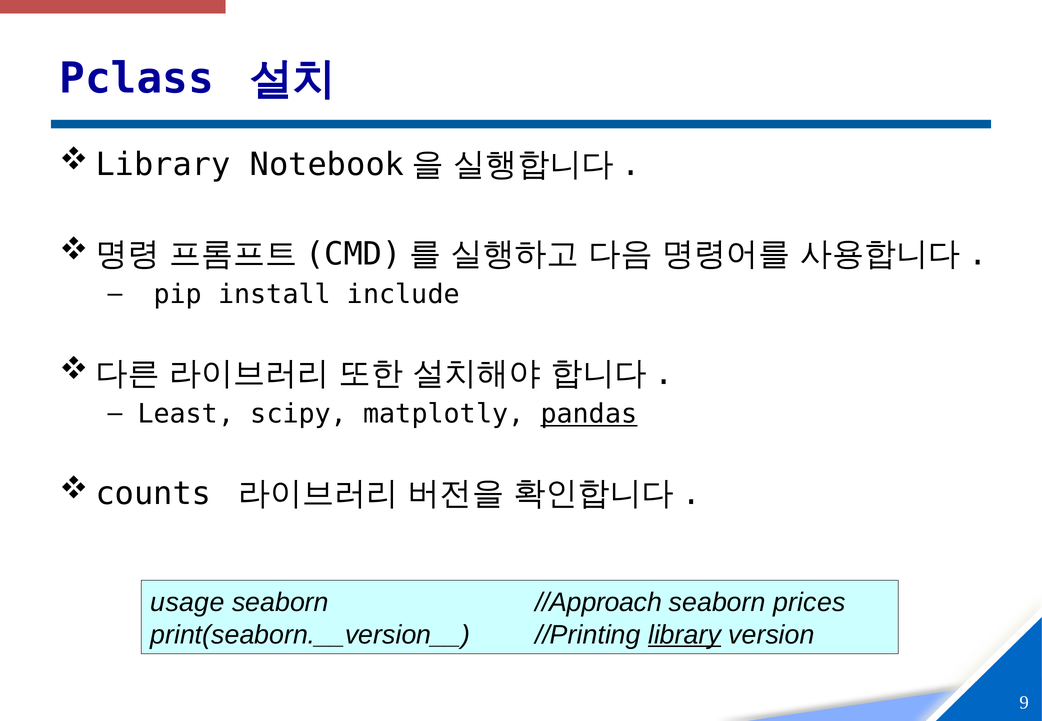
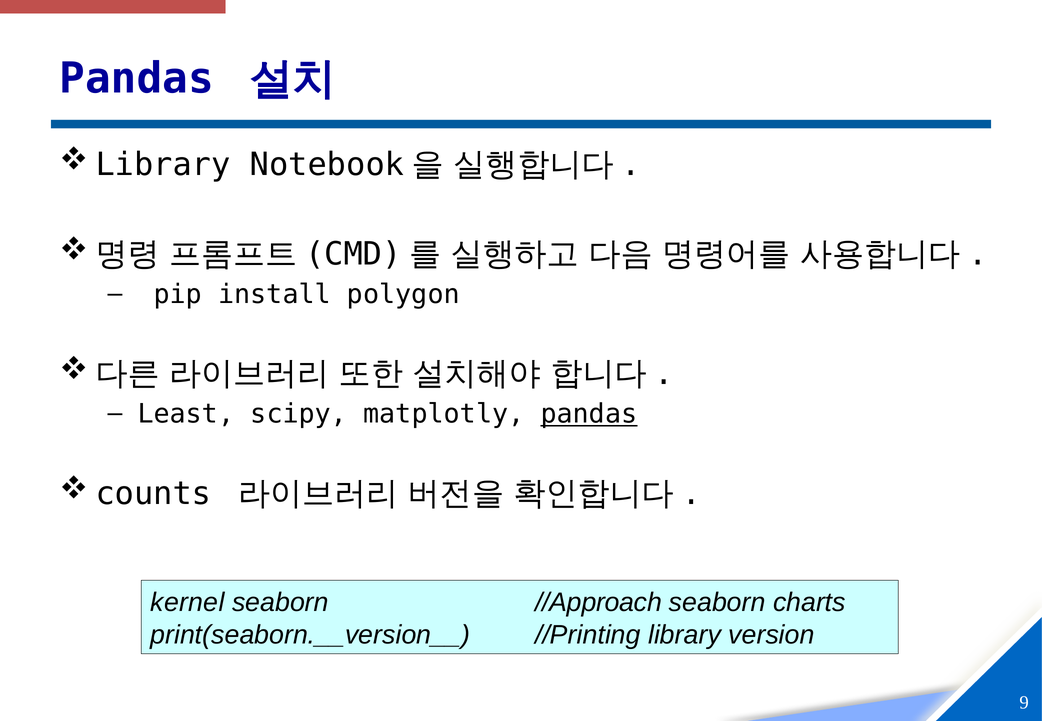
Pclass: Pclass -> Pandas (137, 79)
include: include -> polygon (403, 295)
usage: usage -> kernel (187, 603)
prices: prices -> charts (809, 603)
library underline: present -> none (684, 635)
